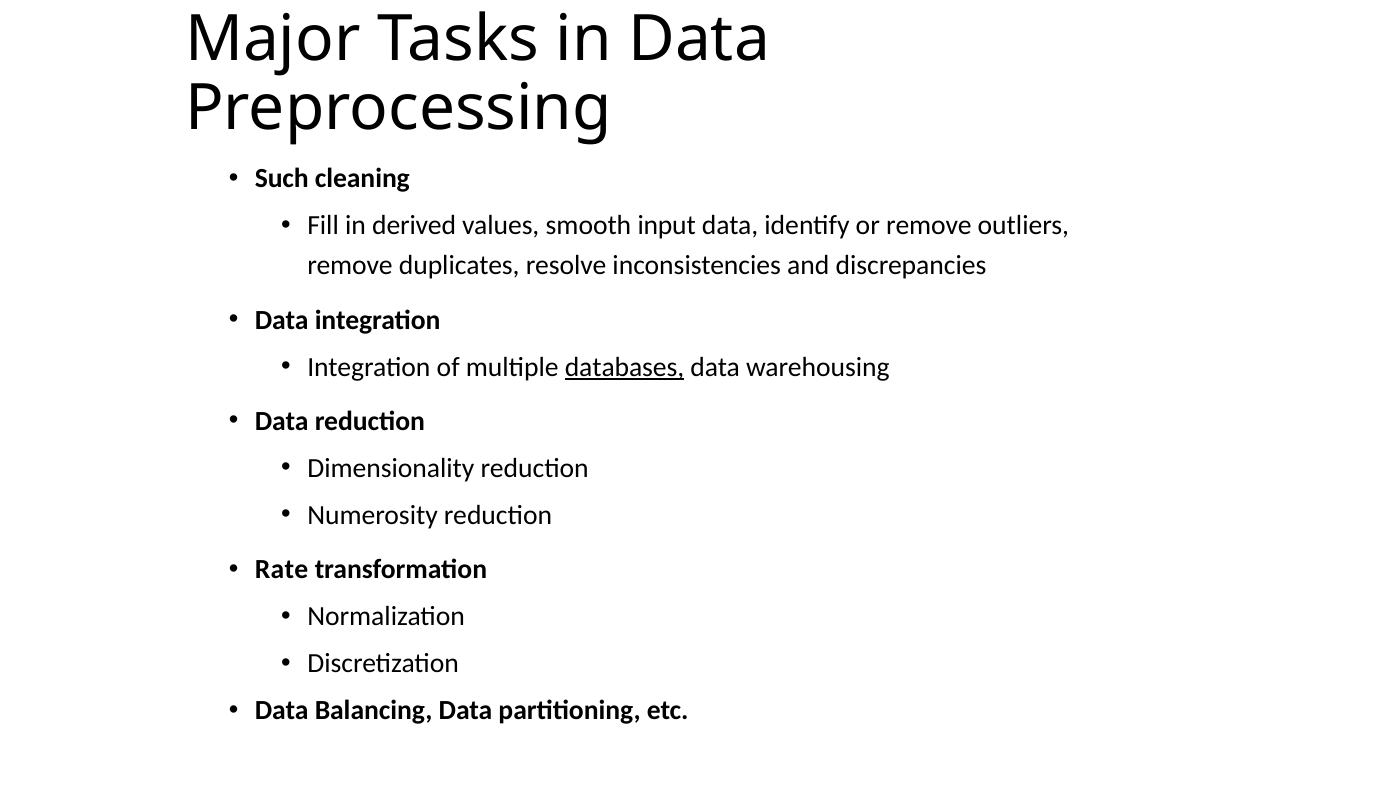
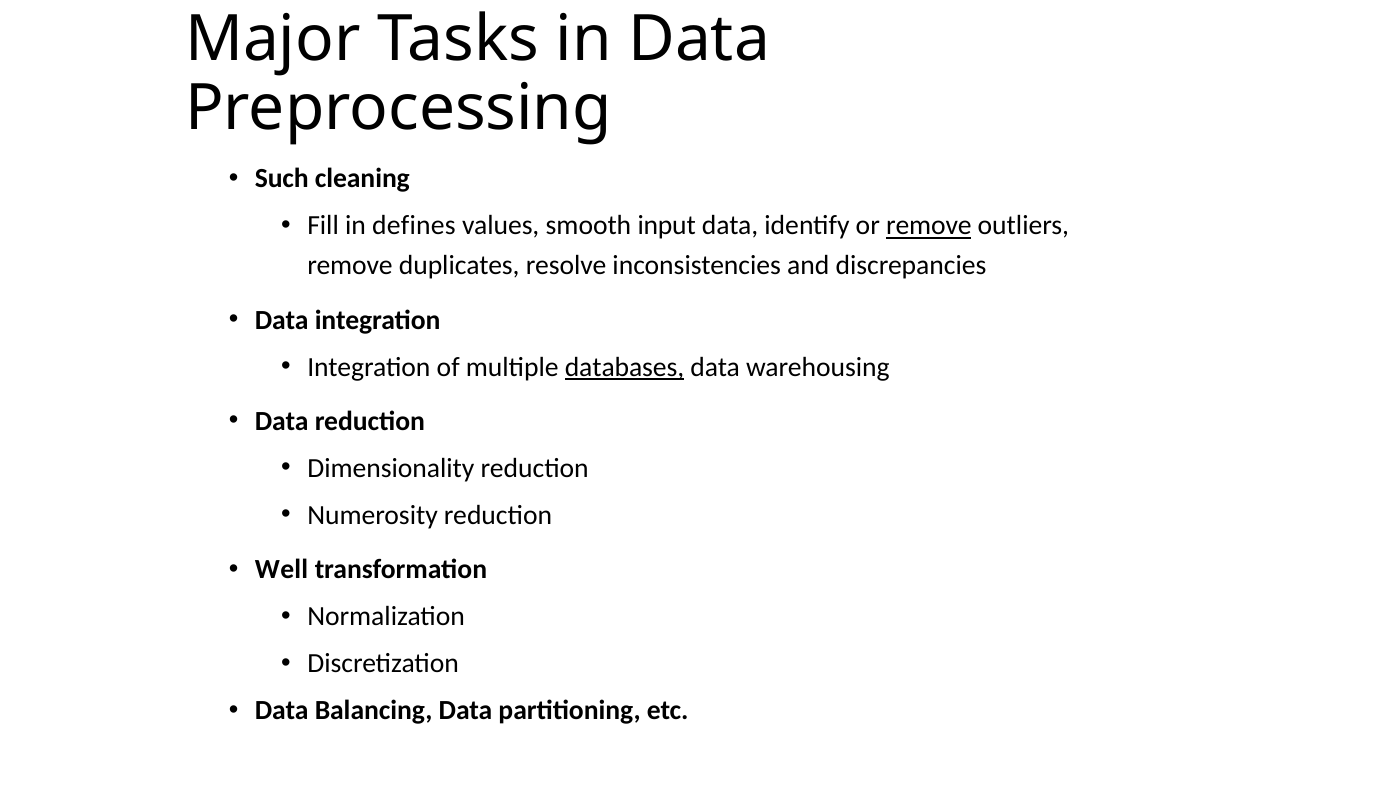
derived: derived -> defines (414, 226)
remove underline: none -> present (929, 226)
Rate: Rate -> Well (282, 570)
